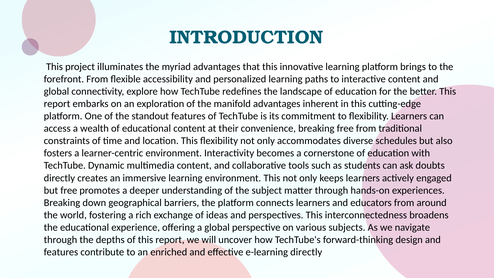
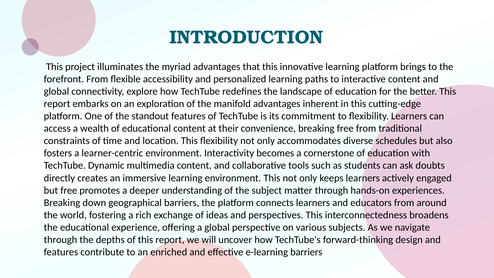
e-learning directly: directly -> barriers (306, 252)
